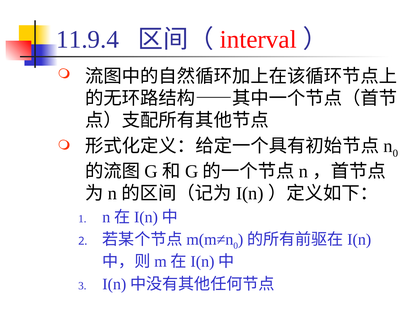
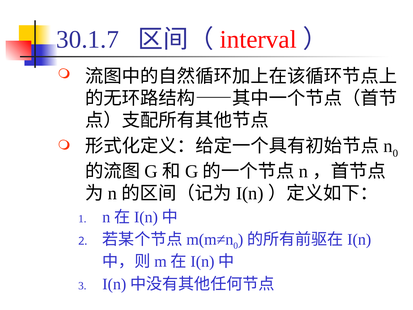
11.9.4: 11.9.4 -> 30.1.7 (88, 40)
